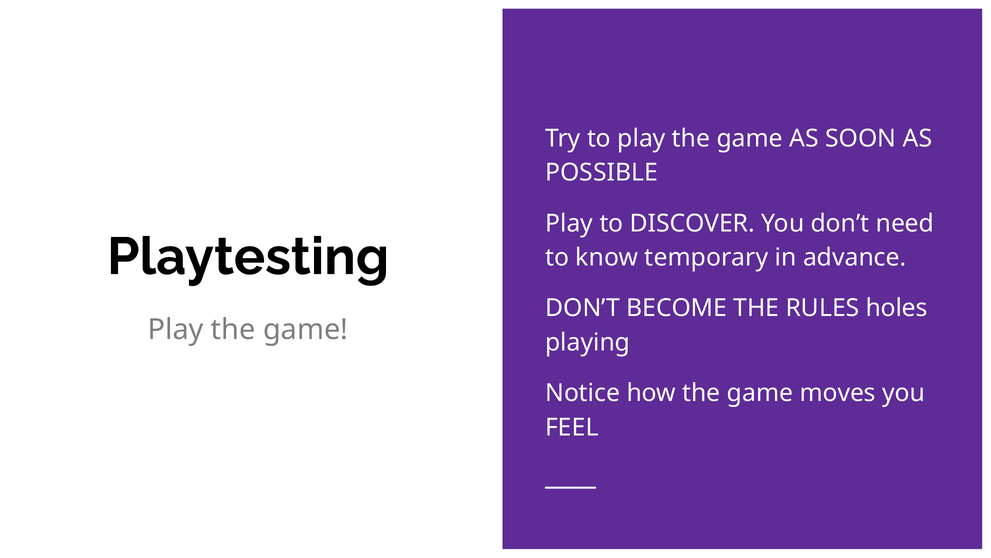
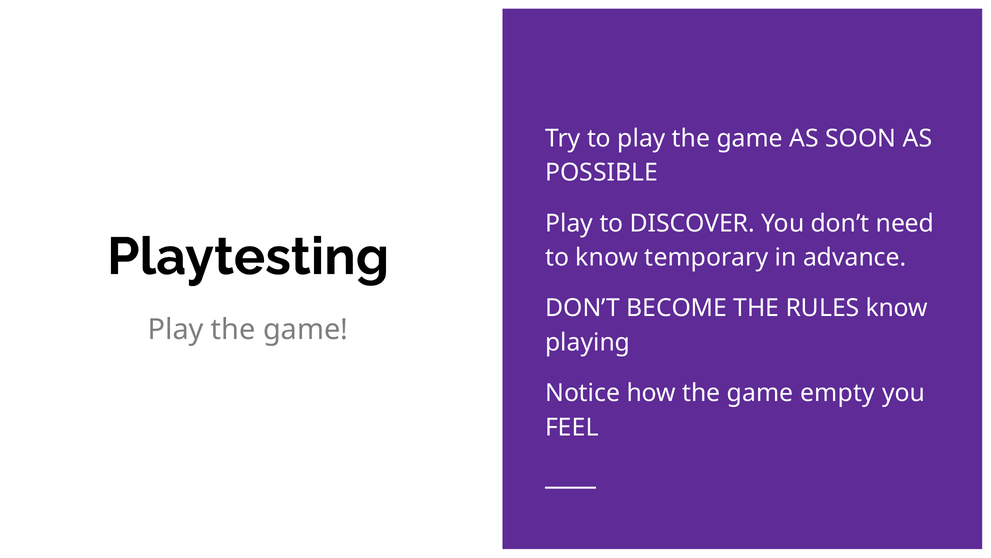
RULES holes: holes -> know (897, 308)
moves: moves -> empty (837, 393)
